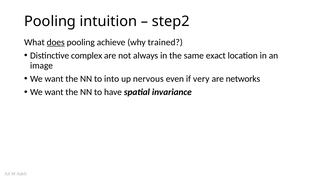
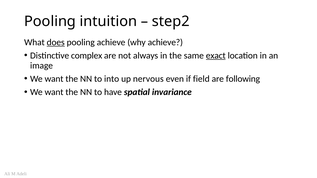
why trained: trained -> achieve (165, 42)
exact underline: none -> present (216, 56)
very: very -> field (201, 79)
networks: networks -> following (243, 79)
